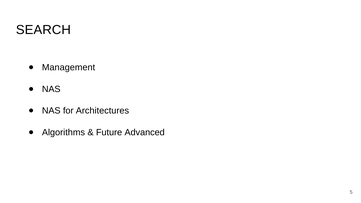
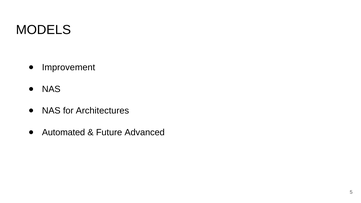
SEARCH: SEARCH -> MODELS (43, 30)
Management: Management -> Improvement (69, 67)
Algorithms: Algorithms -> Automated (64, 132)
